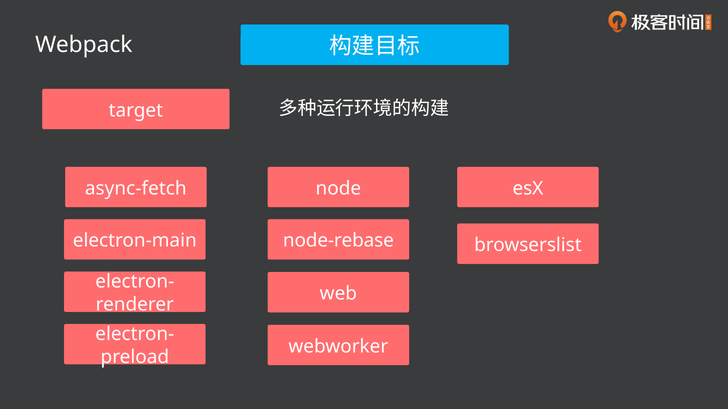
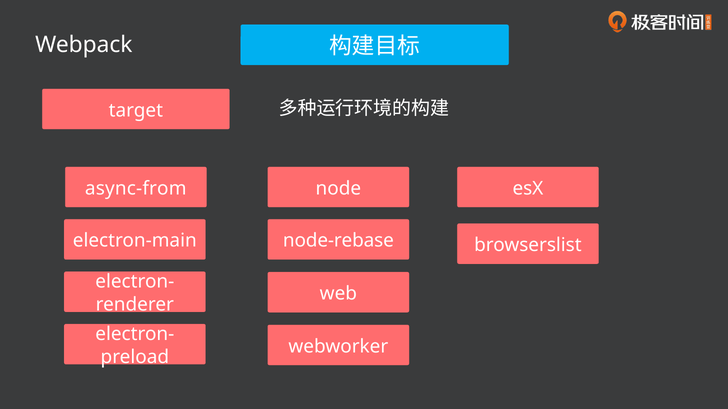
async-fetch: async-fetch -> async-from (136, 189)
